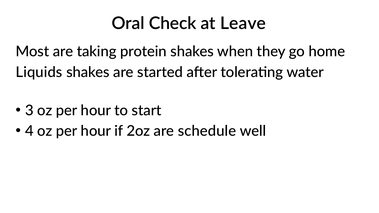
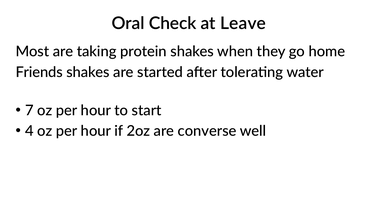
Liquids: Liquids -> Friends (39, 72)
3: 3 -> 7 (29, 111)
schedule: schedule -> converse (207, 131)
